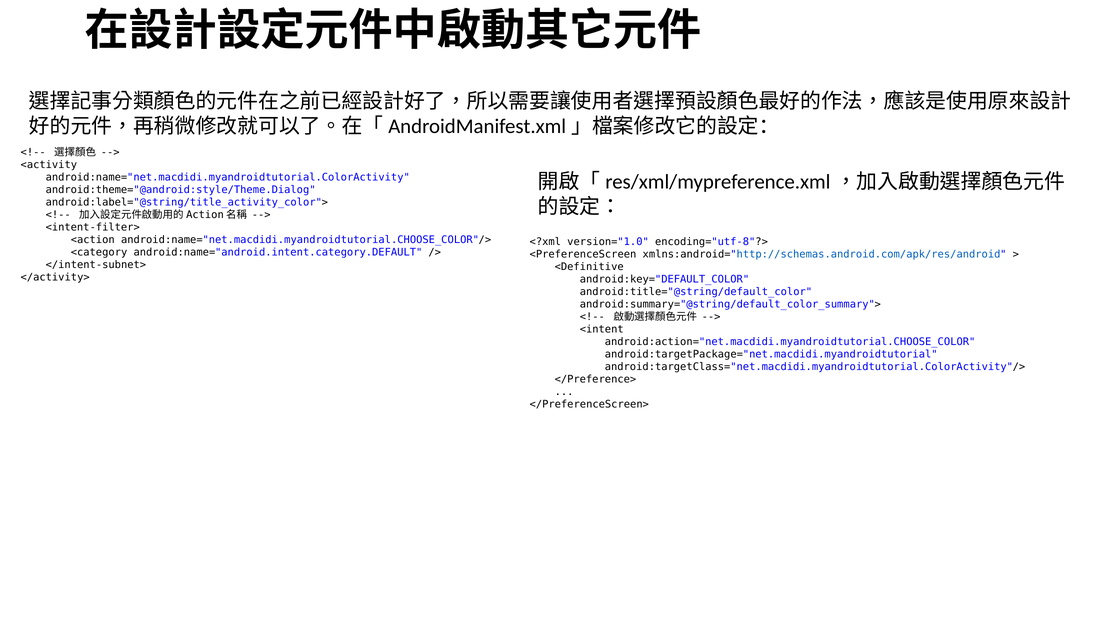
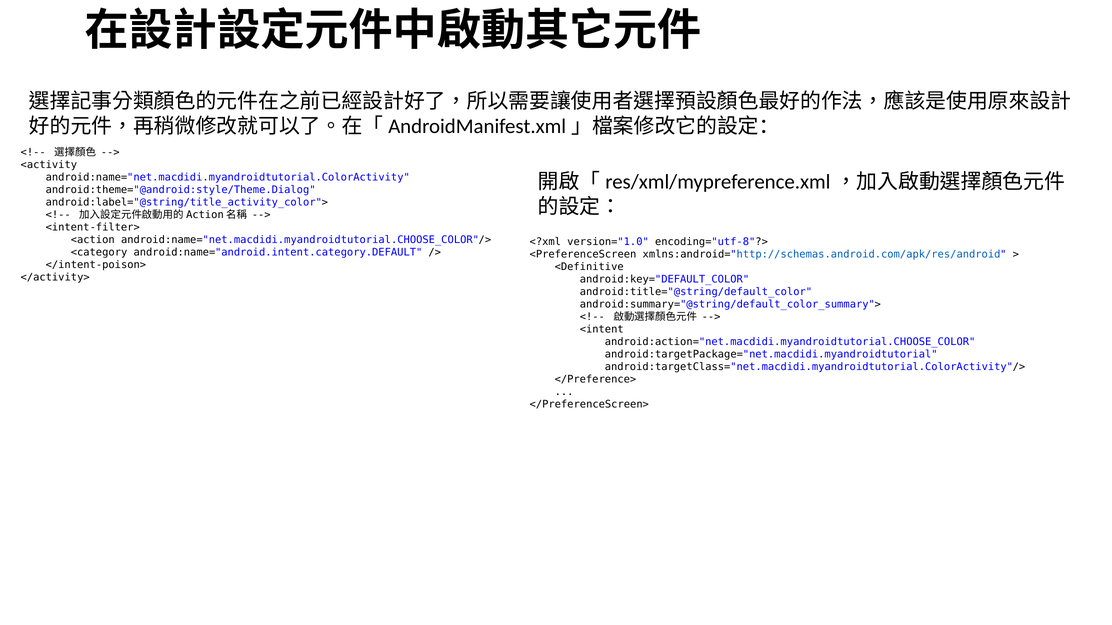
</intent-subnet>: </intent-subnet> -> </intent-poison> (96, 265)
